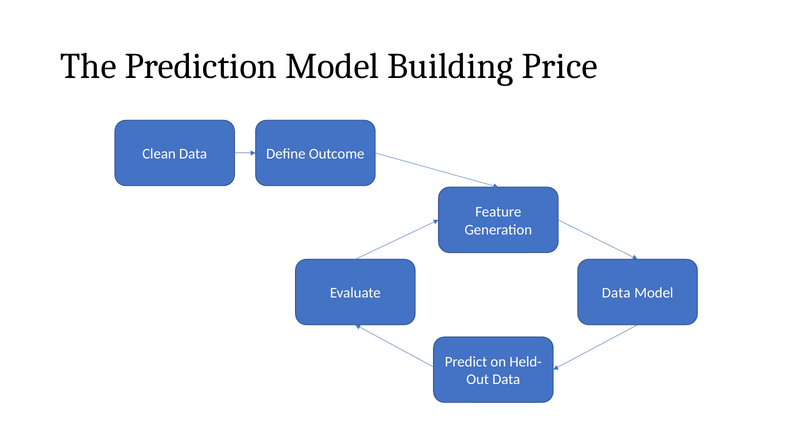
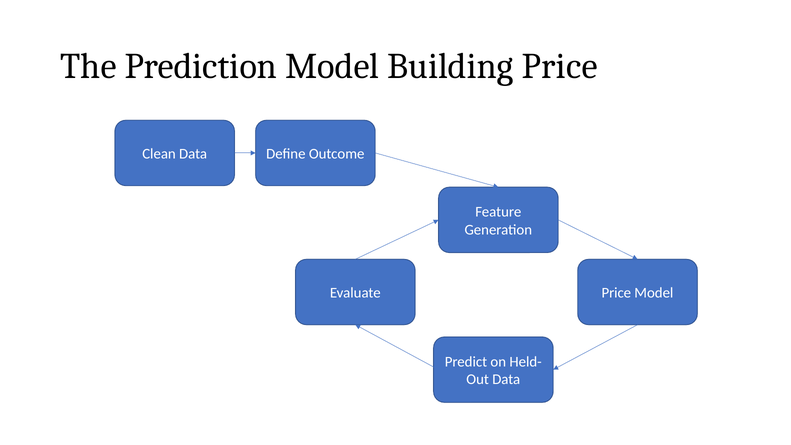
Data: Data -> Price (616, 293)
